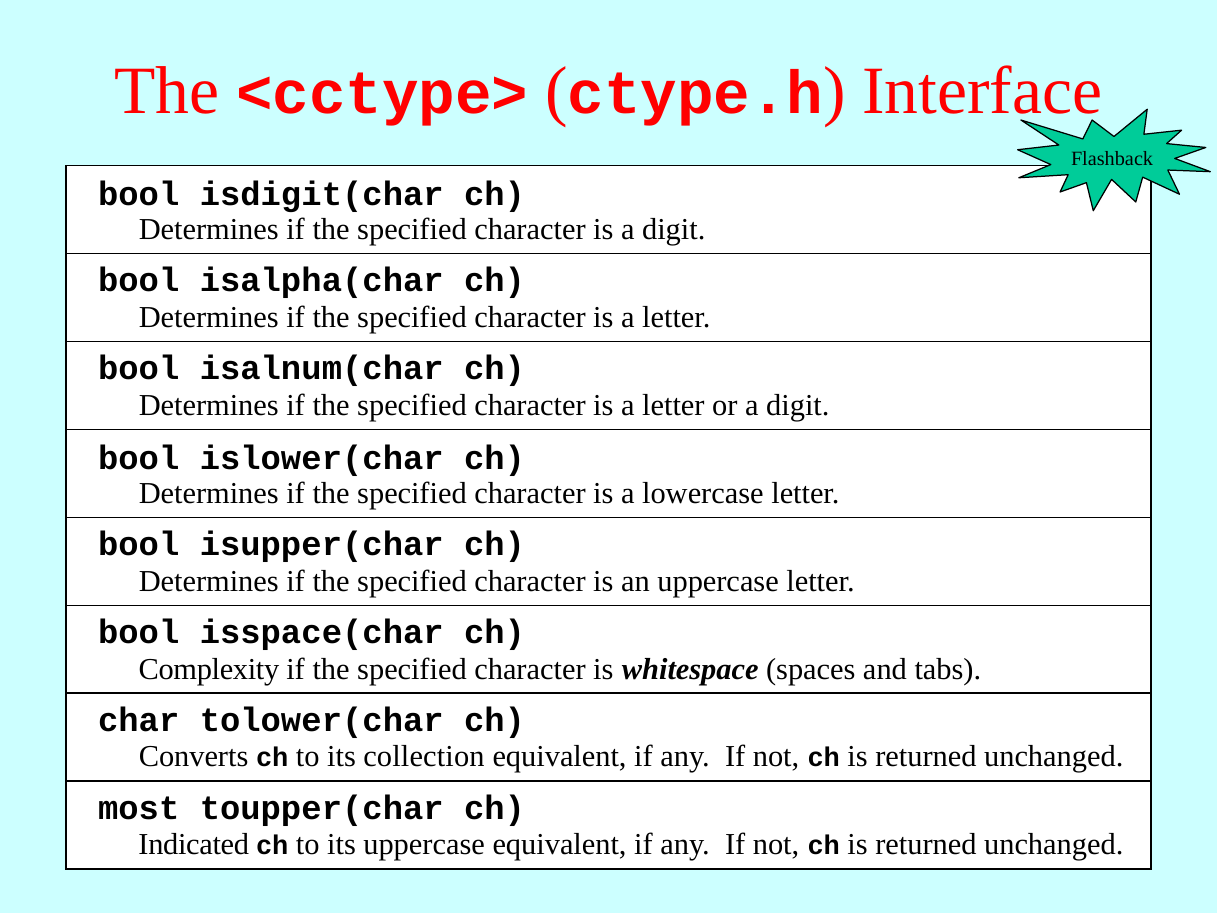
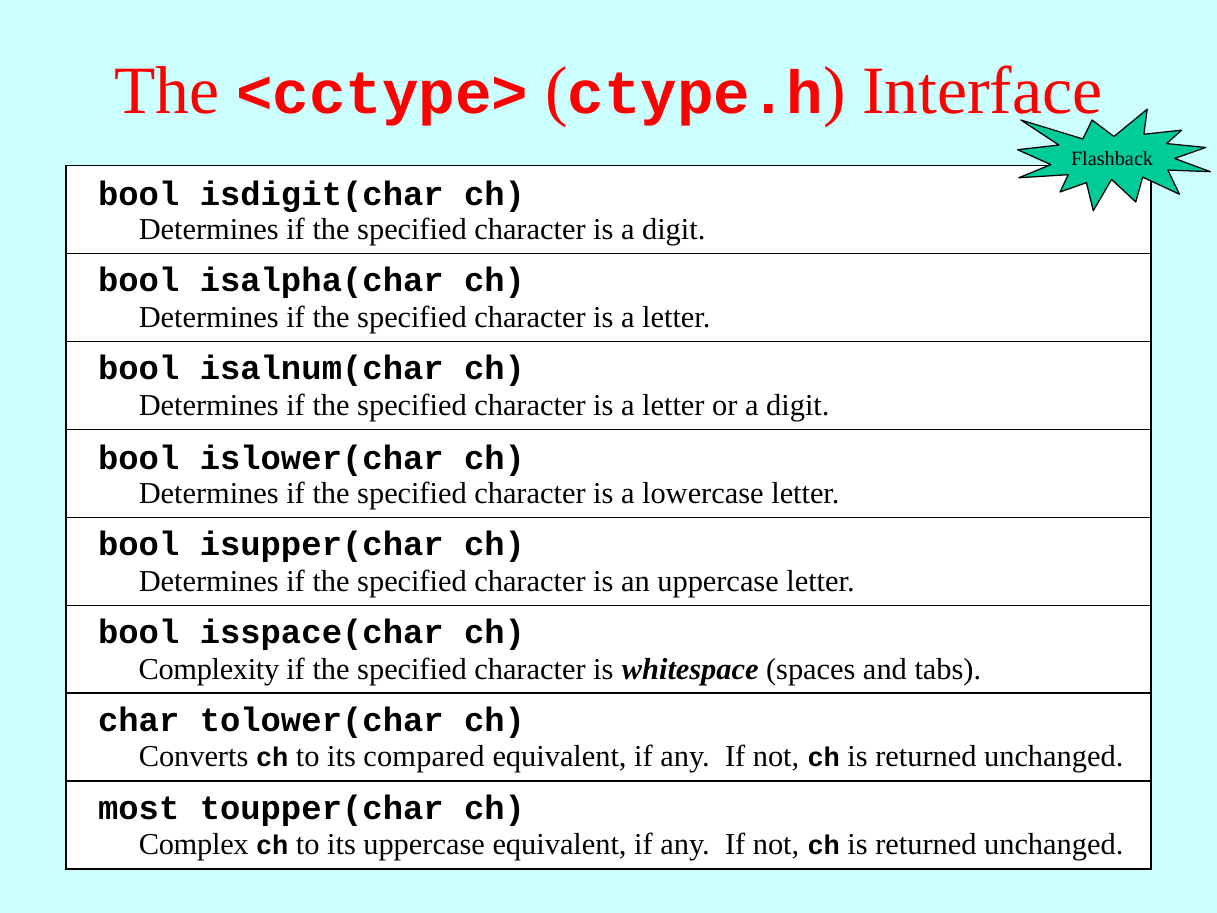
collection: collection -> compared (424, 757)
Indicated: Indicated -> Complex (194, 844)
